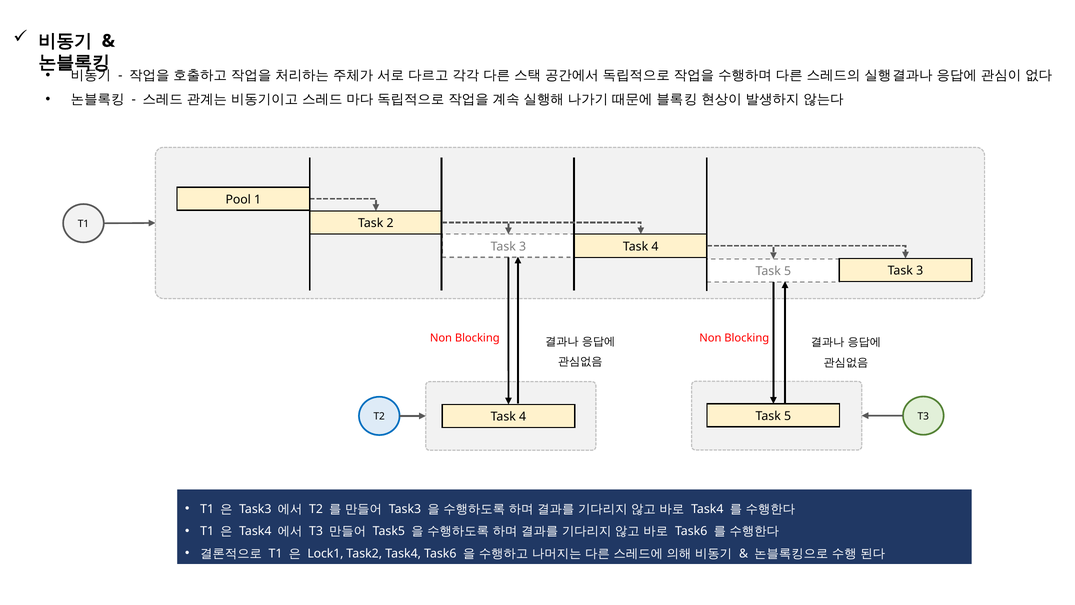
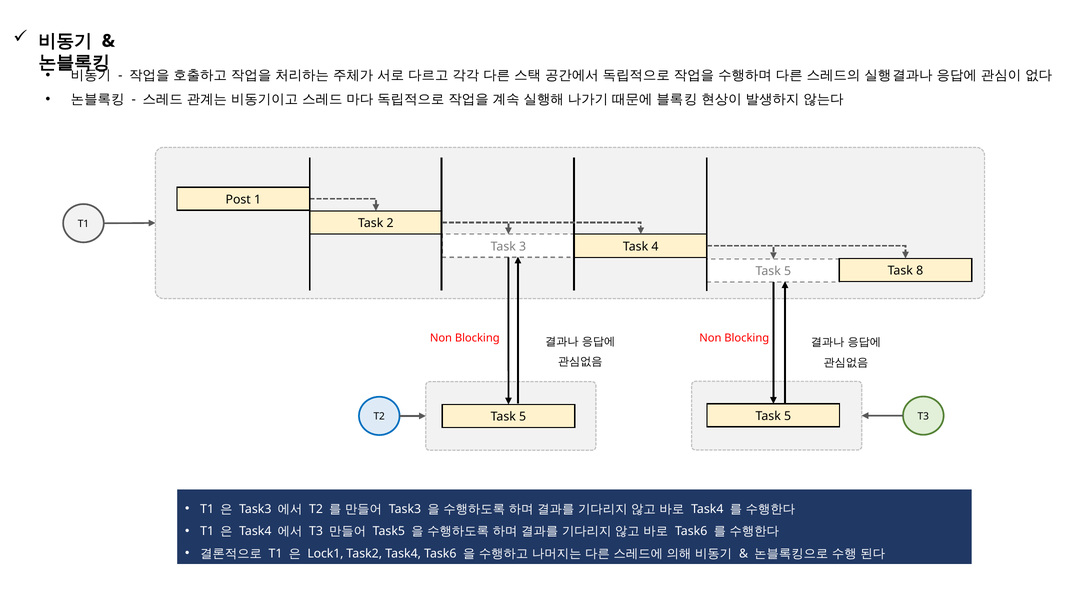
Pool: Pool -> Post (238, 200)
3: 3 -> 8 (920, 271)
4: 4 -> 5 (523, 417)
